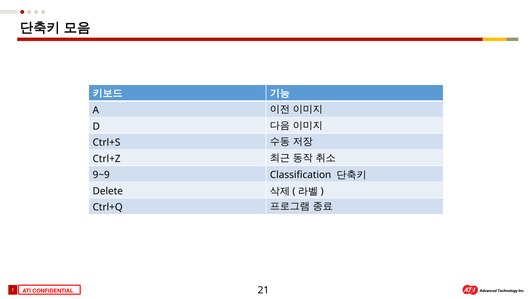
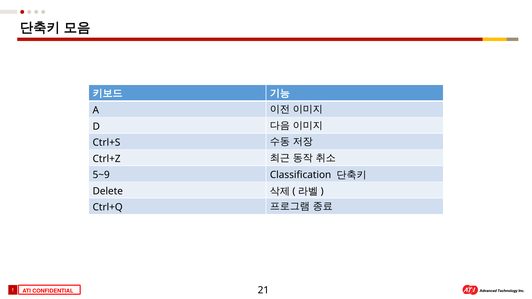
9~9: 9~9 -> 5~9 (101, 175)
